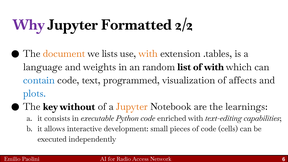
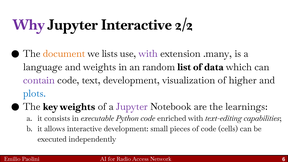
Jupyter Formatted: Formatted -> Interactive (136, 25)
with colour: orange -> purple (148, 54)
.tables: .tables -> .many (218, 54)
of with: with -> data (214, 67)
contain colour: blue -> purple (39, 80)
text programmed: programmed -> development (131, 80)
affects: affects -> higher (243, 80)
key without: without -> weights (77, 107)
Jupyter colour: orange -> purple (132, 107)
